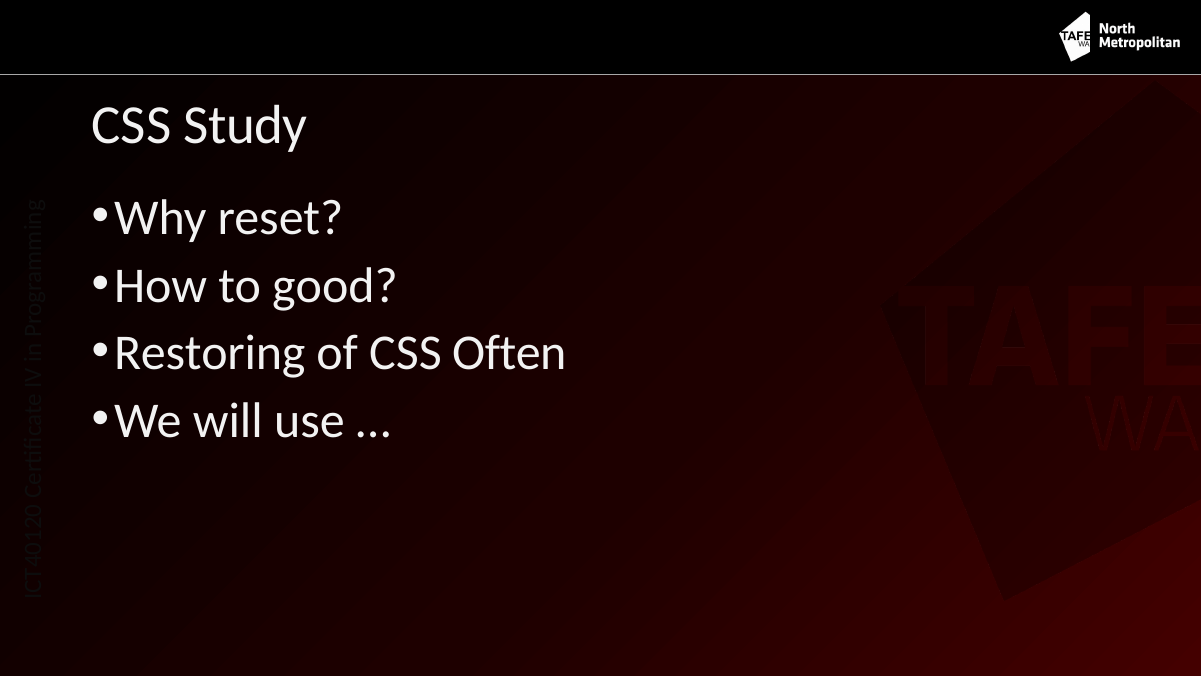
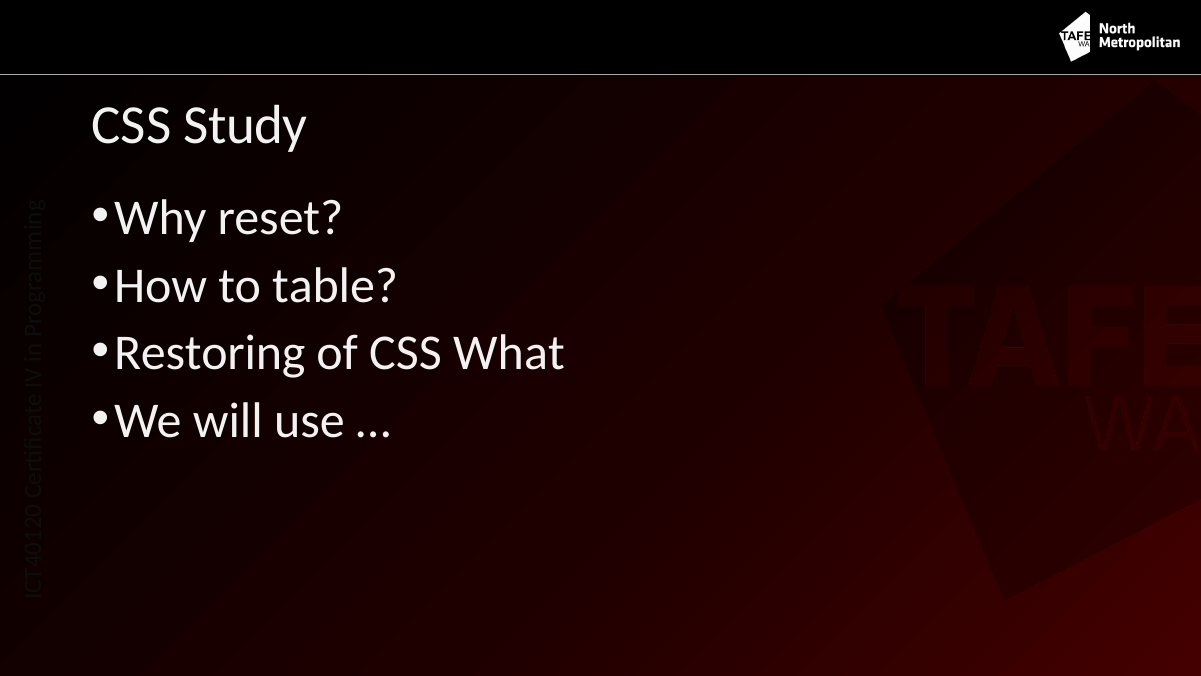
good: good -> table (335, 285)
Often: Often -> What (509, 353)
